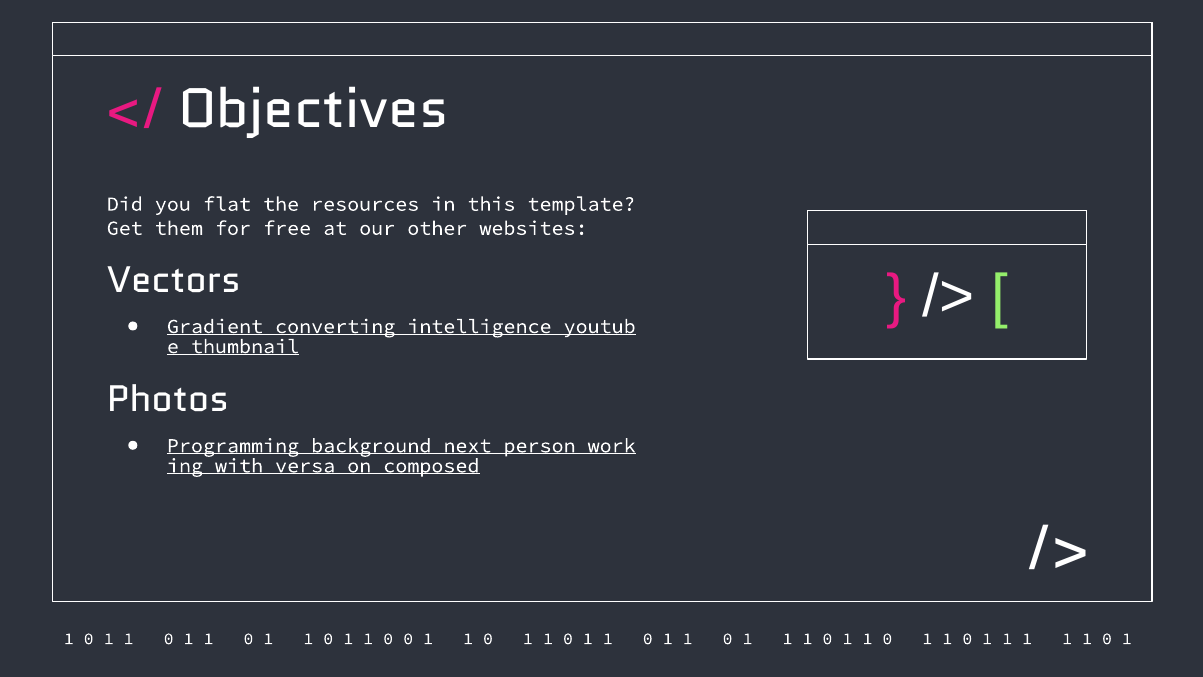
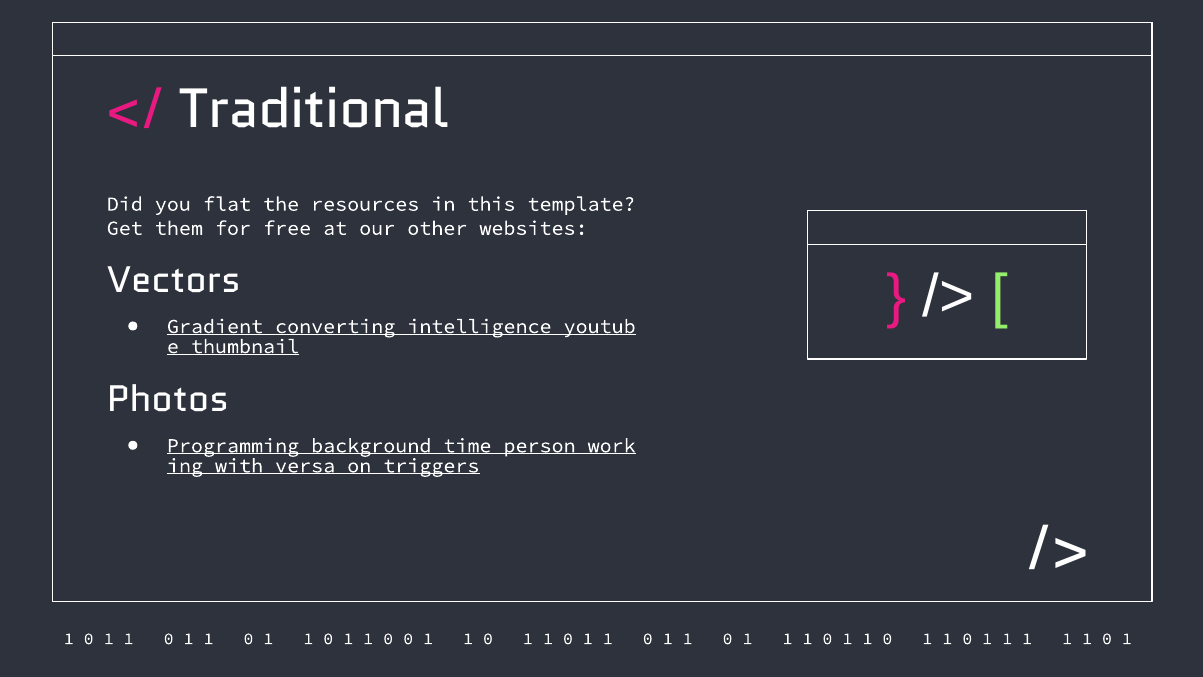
Objectives: Objectives -> Traditional (314, 109)
next: next -> time (467, 446)
composed: composed -> triggers (431, 466)
